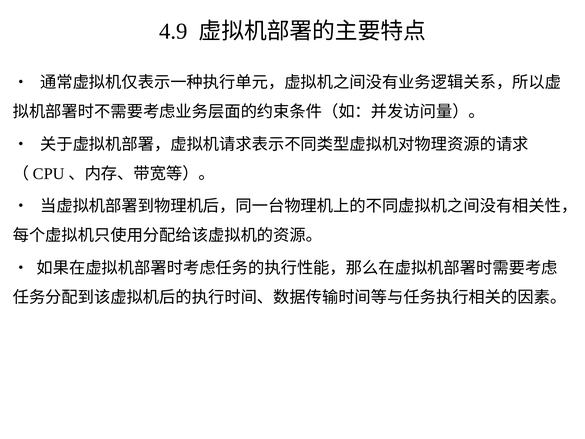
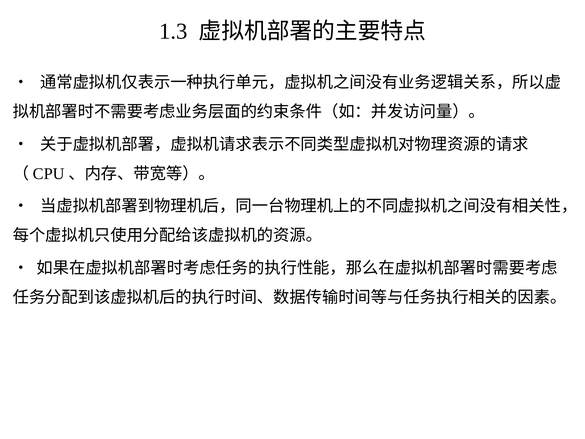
4.9: 4.9 -> 1.3 (173, 31)
